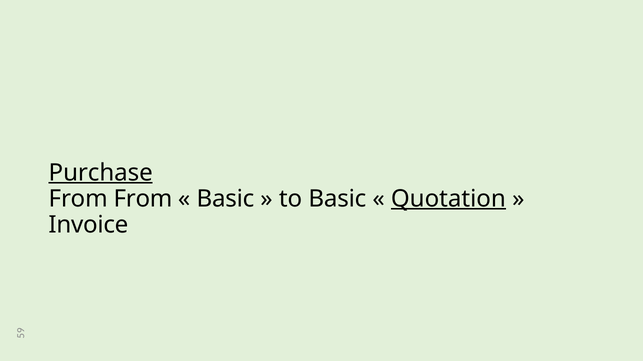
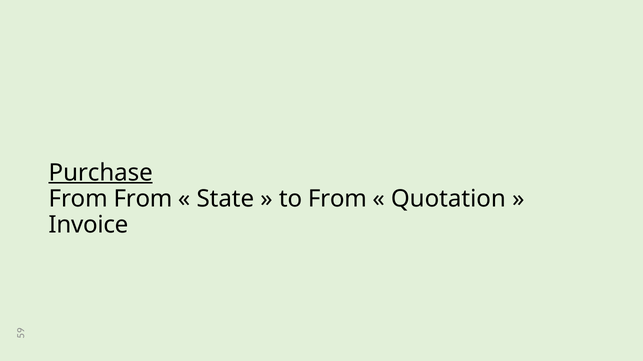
Basic: Basic -> State (225, 199)
to Basic: Basic -> From (337, 199)
Quotation underline: present -> none (448, 199)
